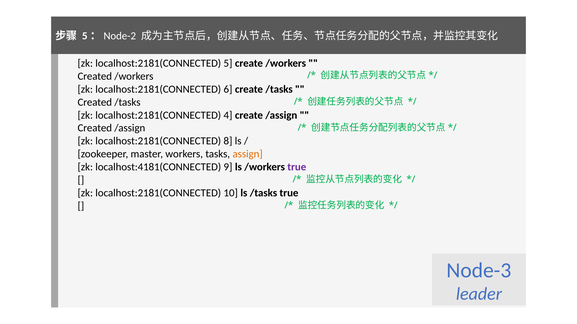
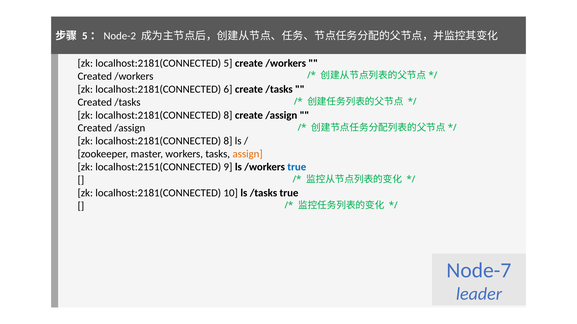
4: 4 -> 8 (228, 115)
localhost:4181(CONNECTED: localhost:4181(CONNECTED -> localhost:2151(CONNECTED (158, 167)
true colour: purple -> blue (297, 167)
Node-3: Node-3 -> Node-7 (479, 271)
